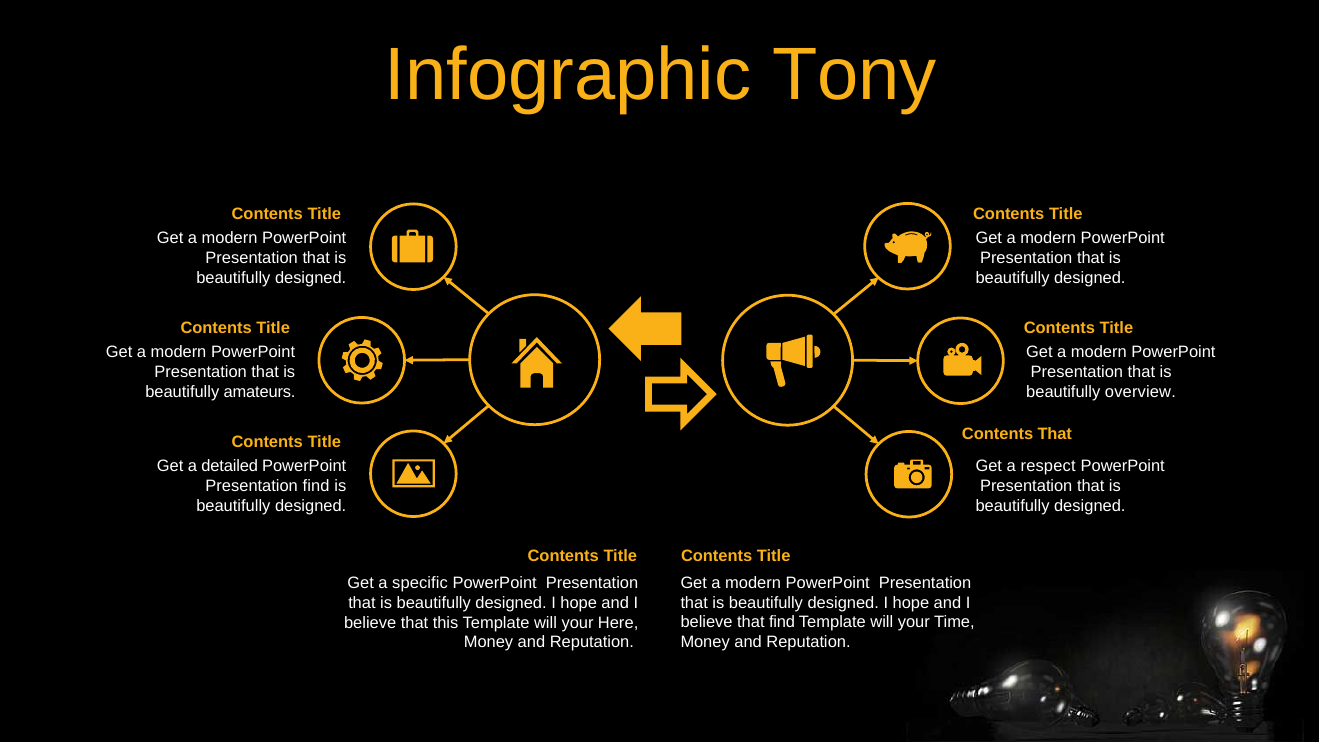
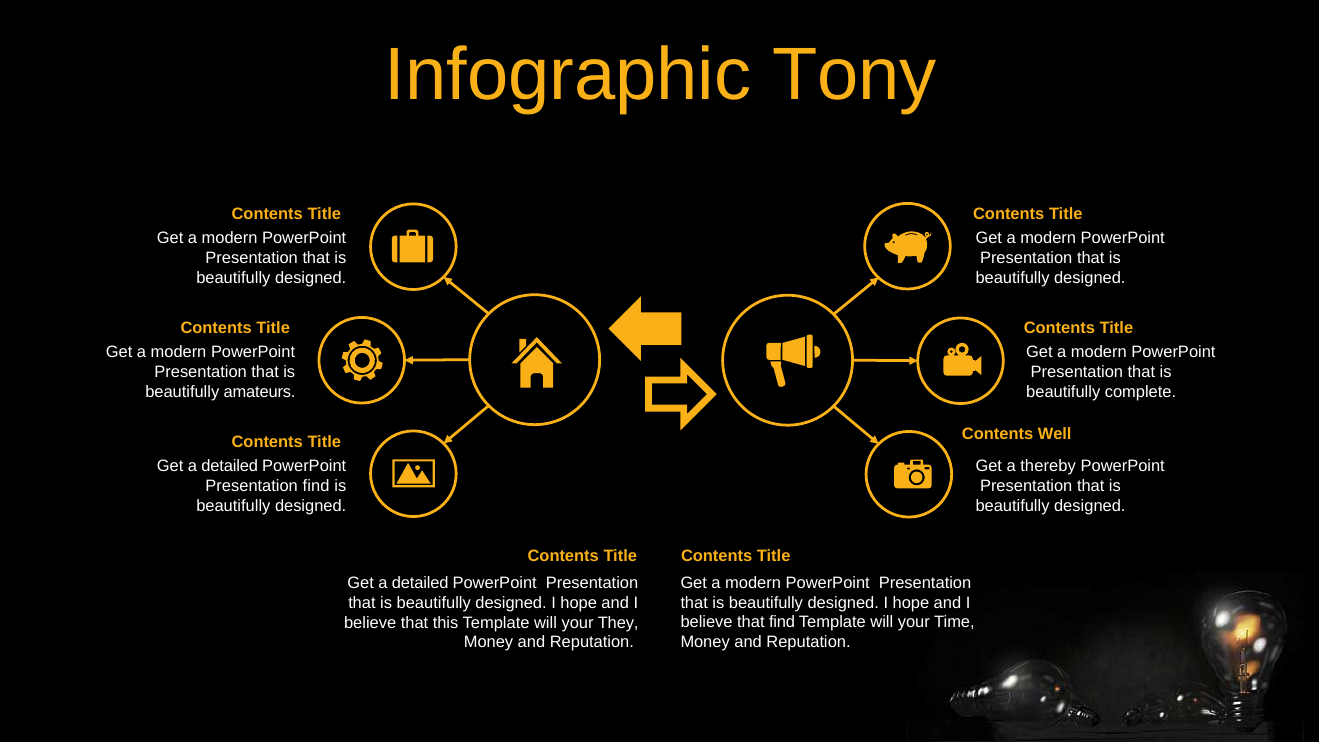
overview: overview -> complete (1141, 392)
Contents That: That -> Well (1055, 434)
respect: respect -> thereby (1048, 466)
specific: specific -> detailed (420, 583)
Here: Here -> They (618, 623)
